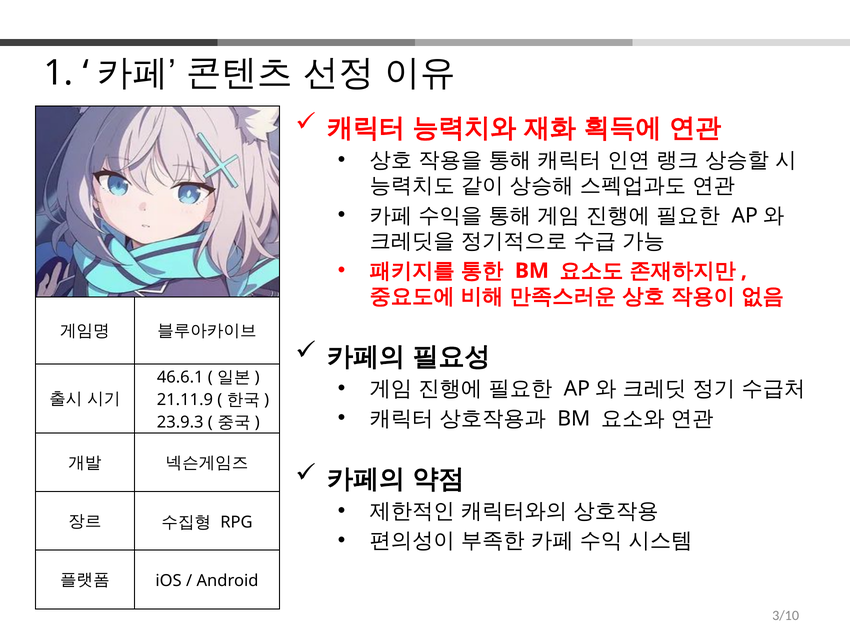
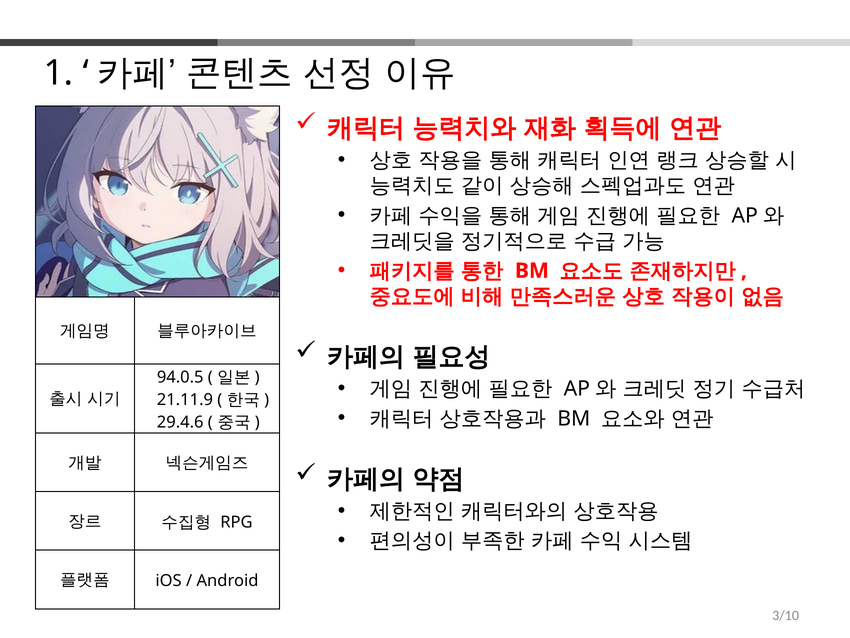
46.6.1: 46.6.1 -> 94.0.5 (180, 377)
23.9.3: 23.9.3 -> 29.4.6 (180, 422)
